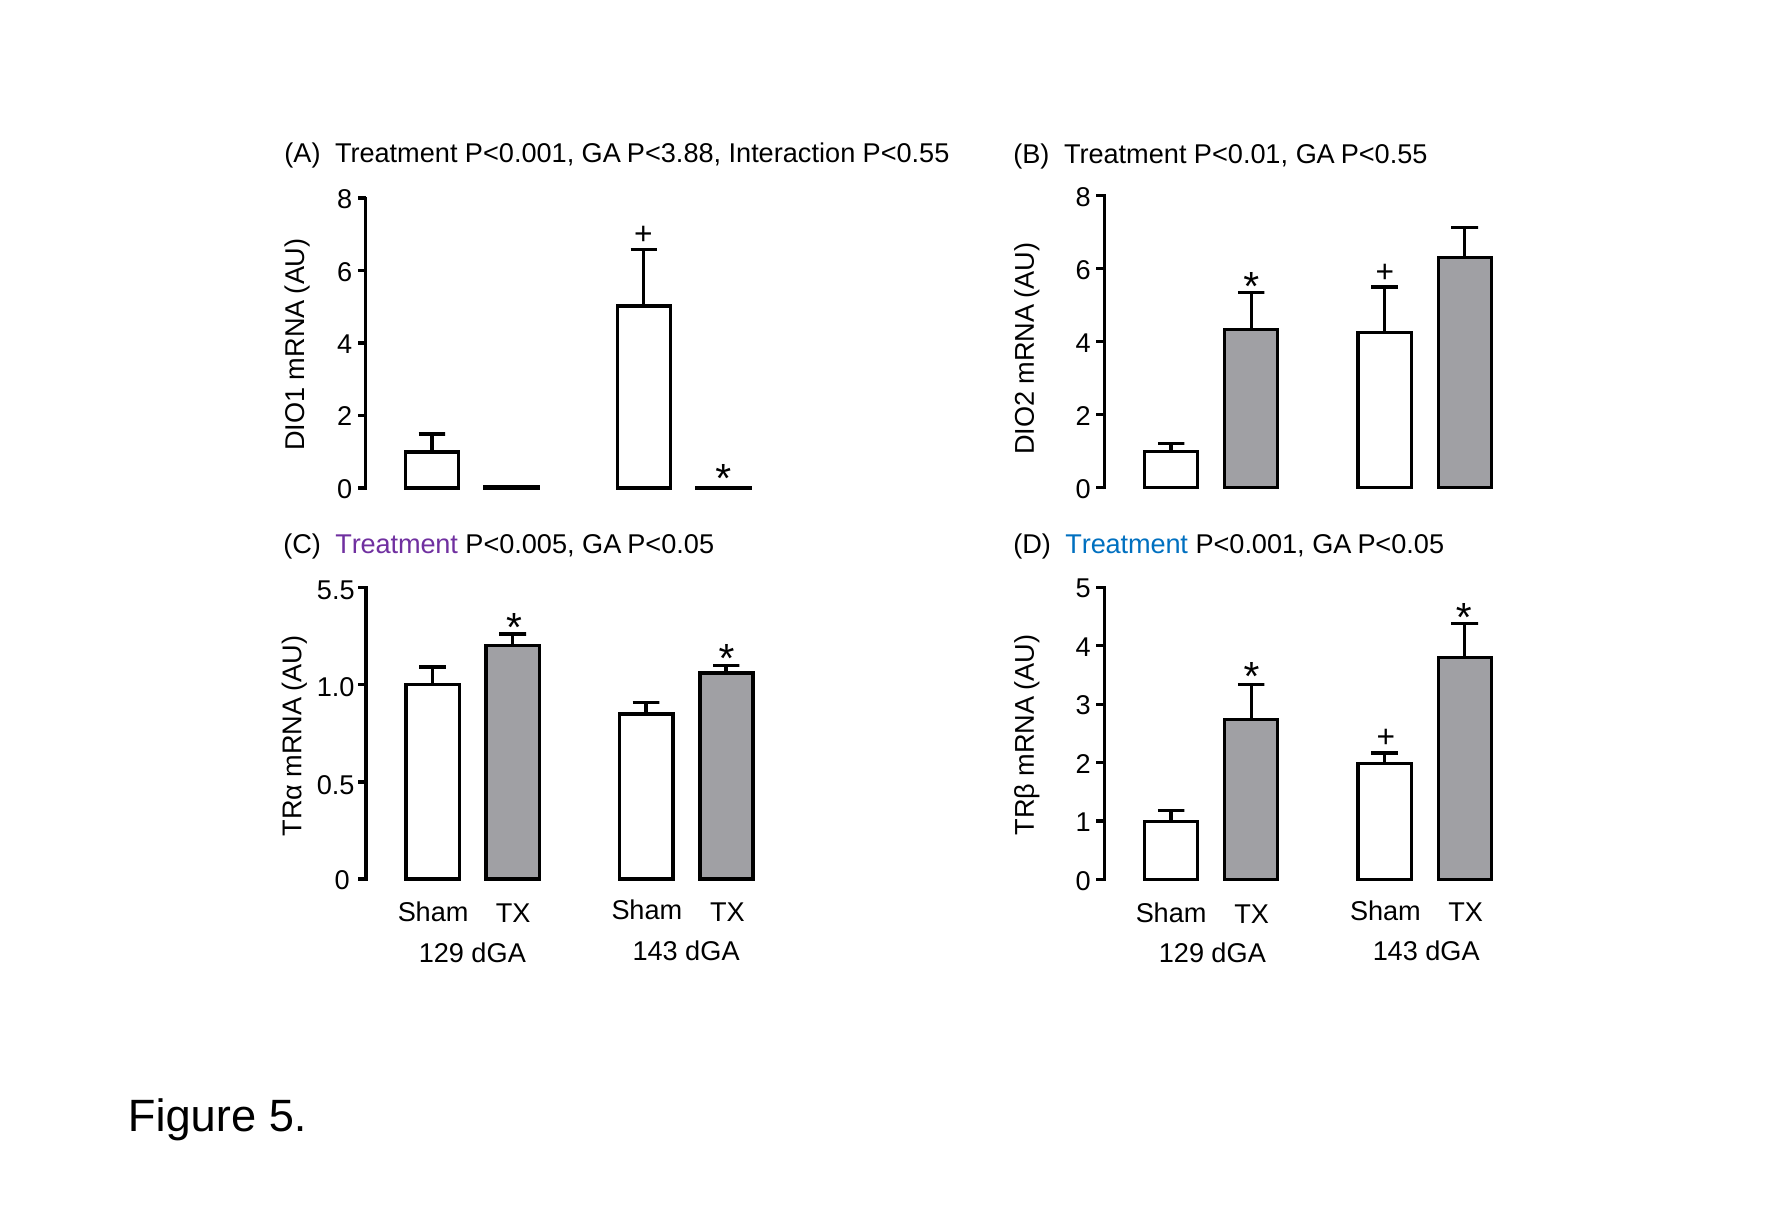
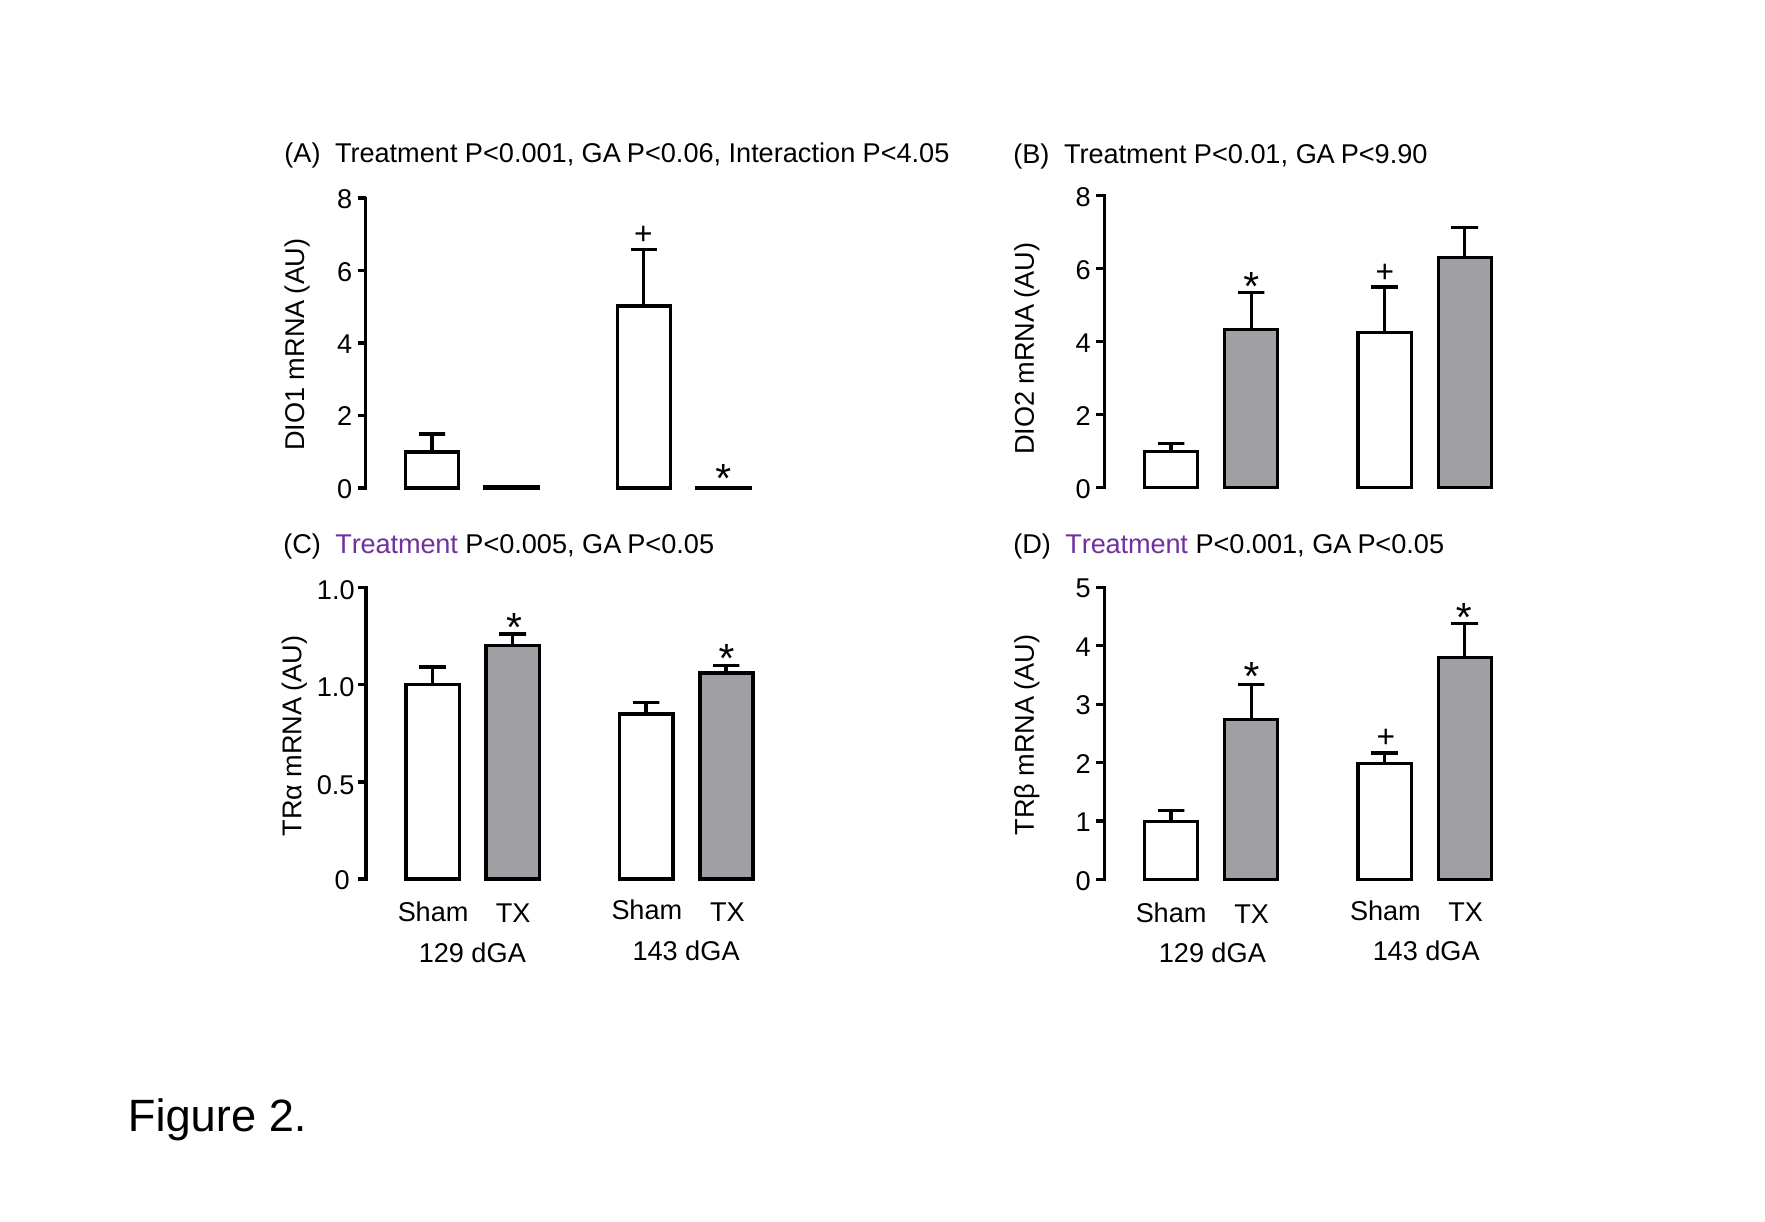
P<3.88: P<3.88 -> P<0.06 (674, 154)
Interaction P<0.55: P<0.55 -> P<4.05 (906, 154)
GA P<0.55: P<0.55 -> P<9.90 (1384, 155)
Treatment colour: blue -> purple (1127, 544)
5.5: 5.5 -> 1.0 (336, 590)
Figure 5: 5 -> 2 (288, 1117)
